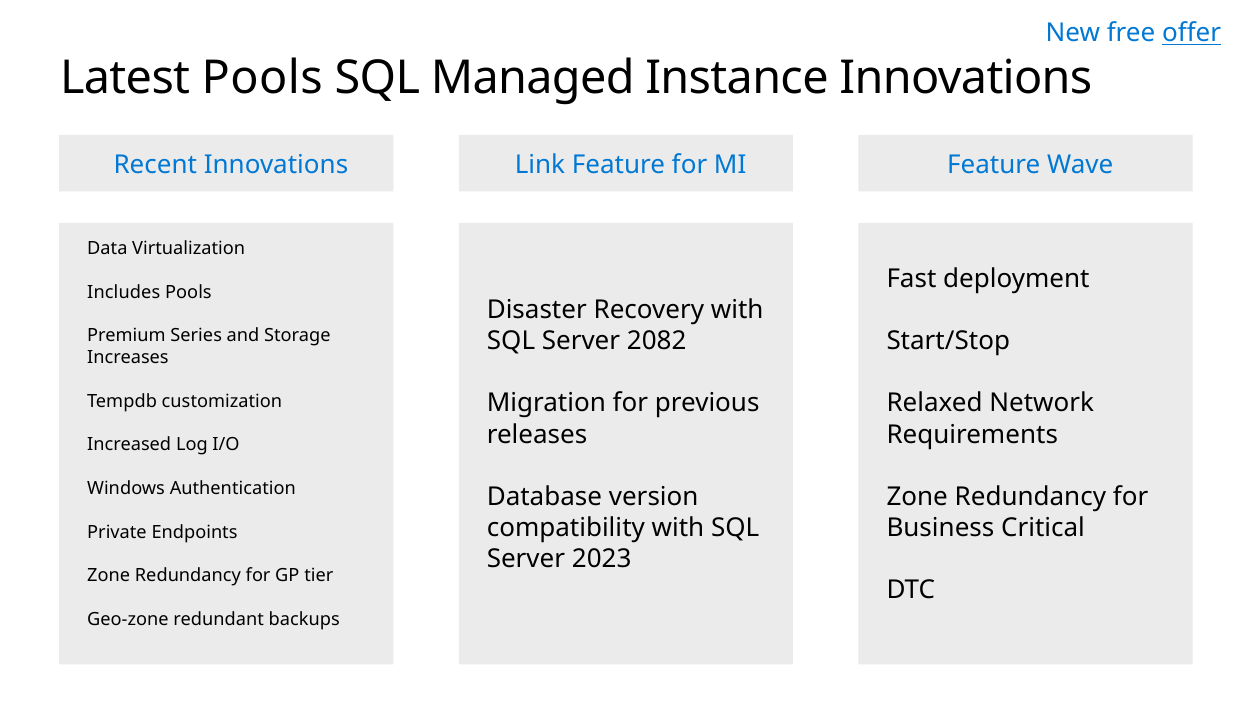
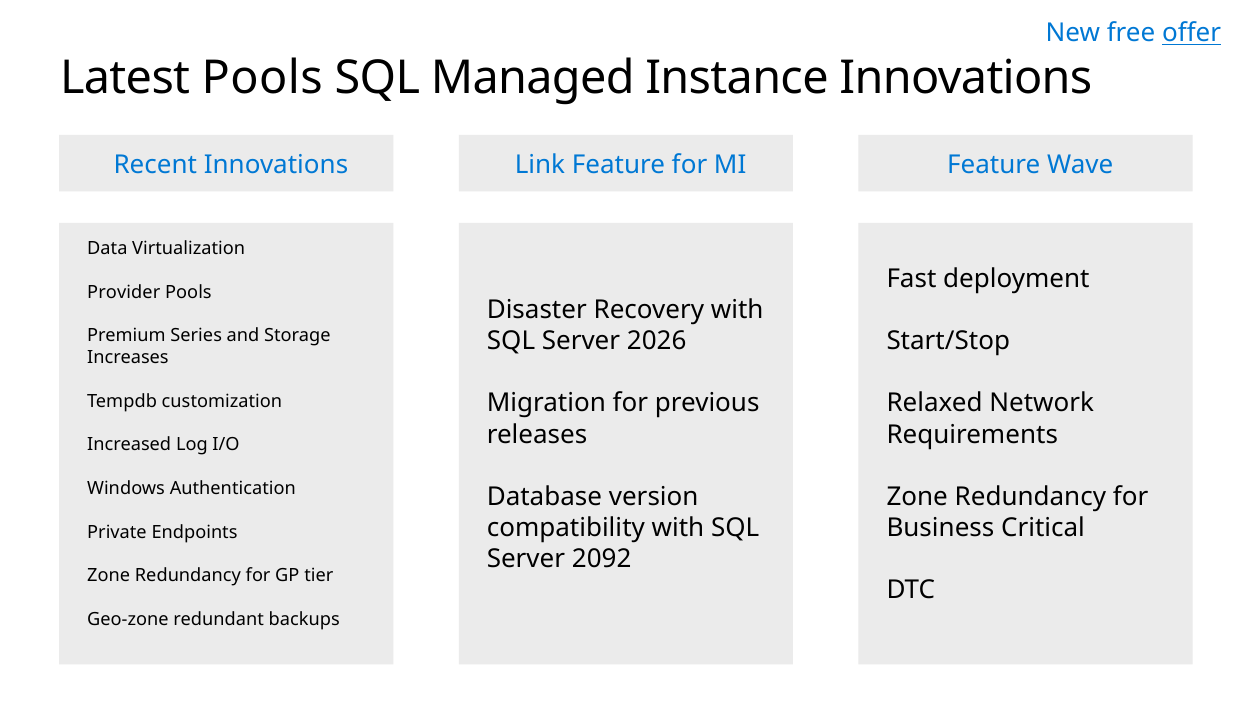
Includes: Includes -> Provider (124, 292)
2082: 2082 -> 2026 (657, 341)
2023: 2023 -> 2092 (602, 560)
